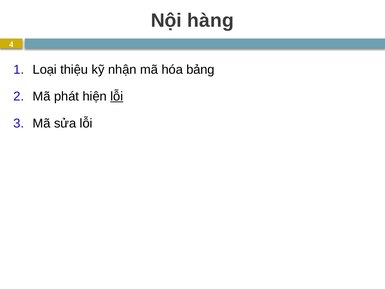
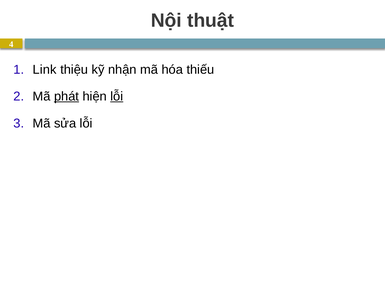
hàng: hàng -> thuật (211, 21)
Loại: Loại -> Link (45, 70)
bảng: bảng -> thiếu (200, 70)
phát underline: none -> present (67, 96)
